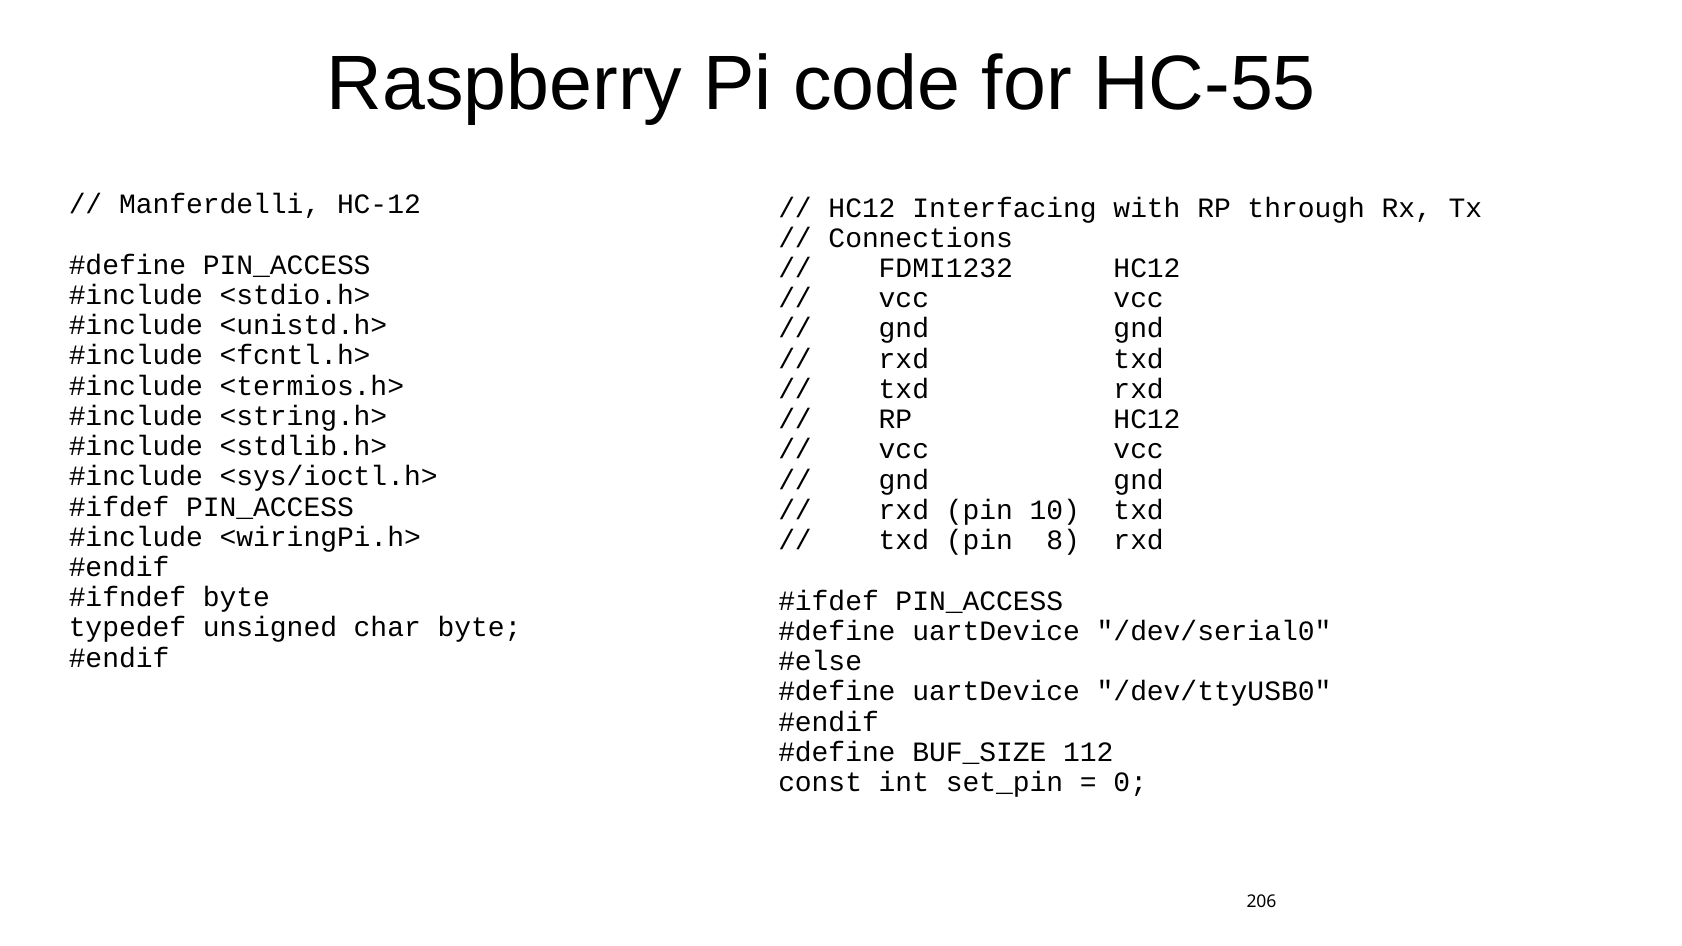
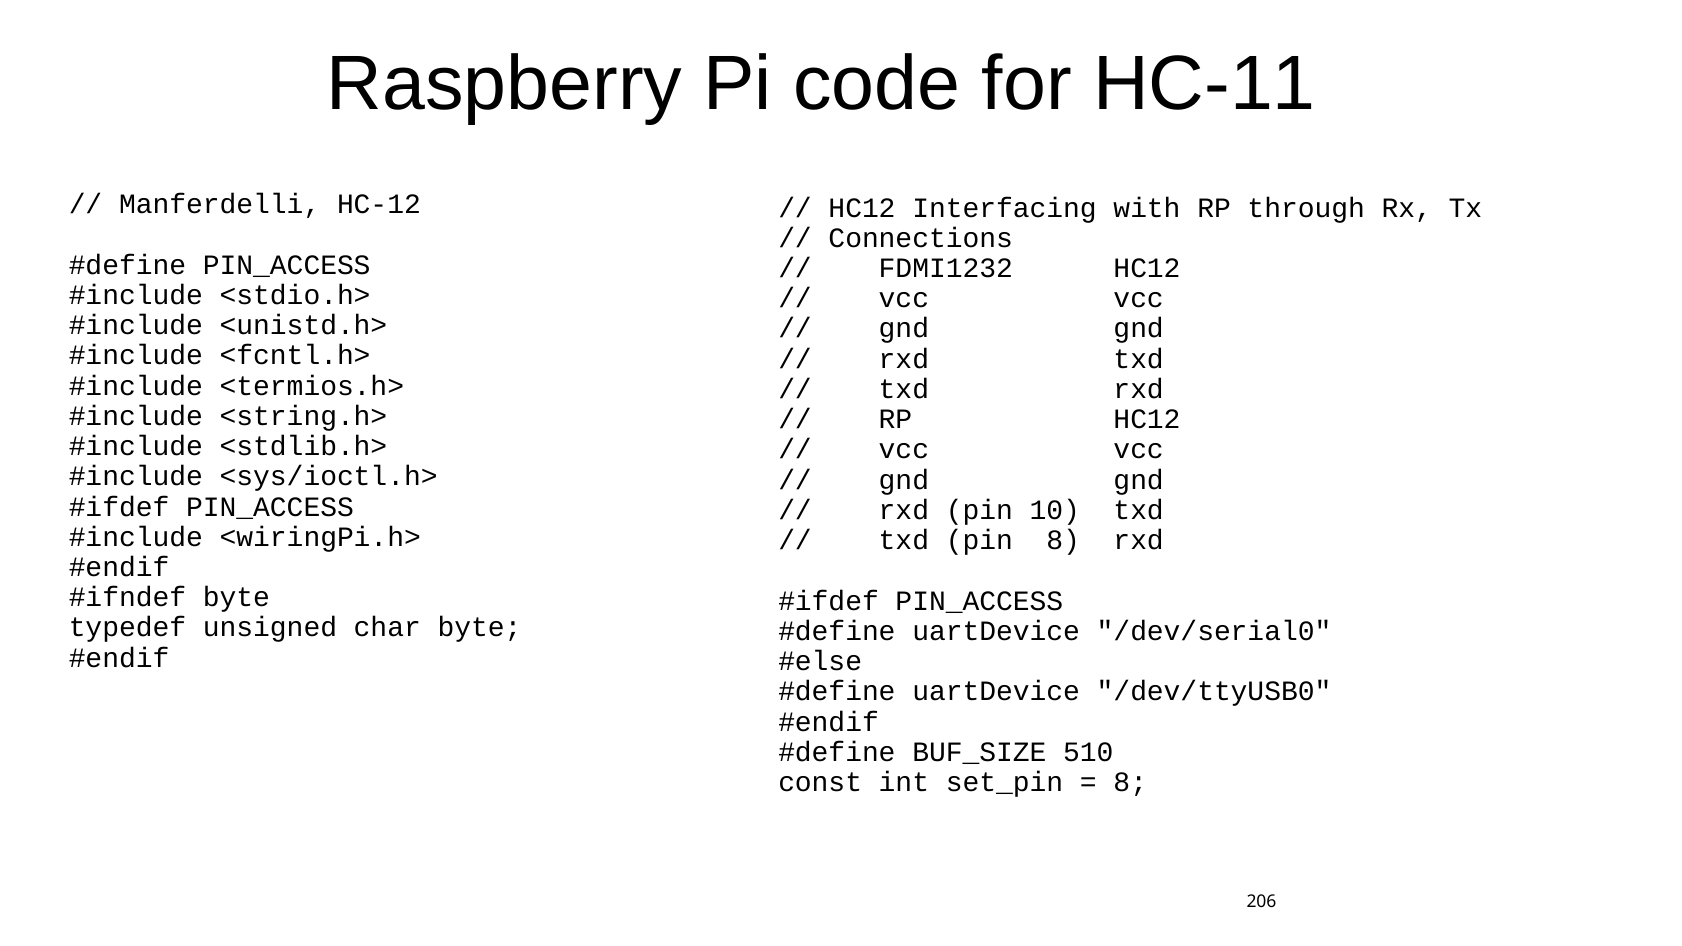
HC-55: HC-55 -> HC-11 (1204, 84)
112: 112 -> 510 (1088, 752)
0: 0 -> 8 (1130, 782)
